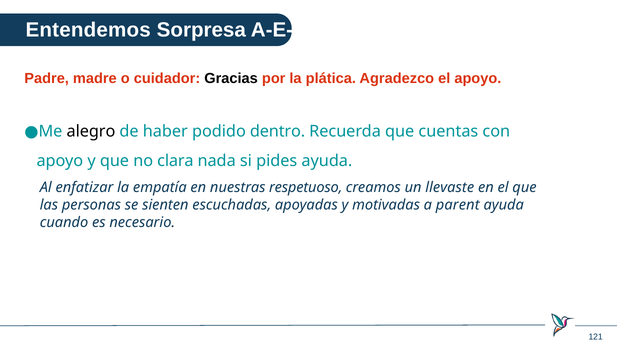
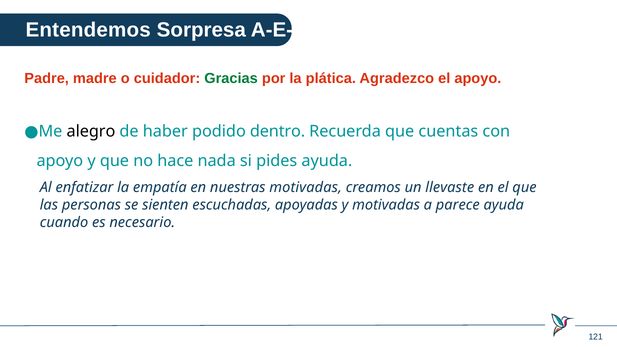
Gracias colour: black -> green (231, 78)
clara: clara -> hace (175, 161)
nuestras respetuoso: respetuoso -> motivadas (306, 188)
parent: parent -> parece (458, 205)
